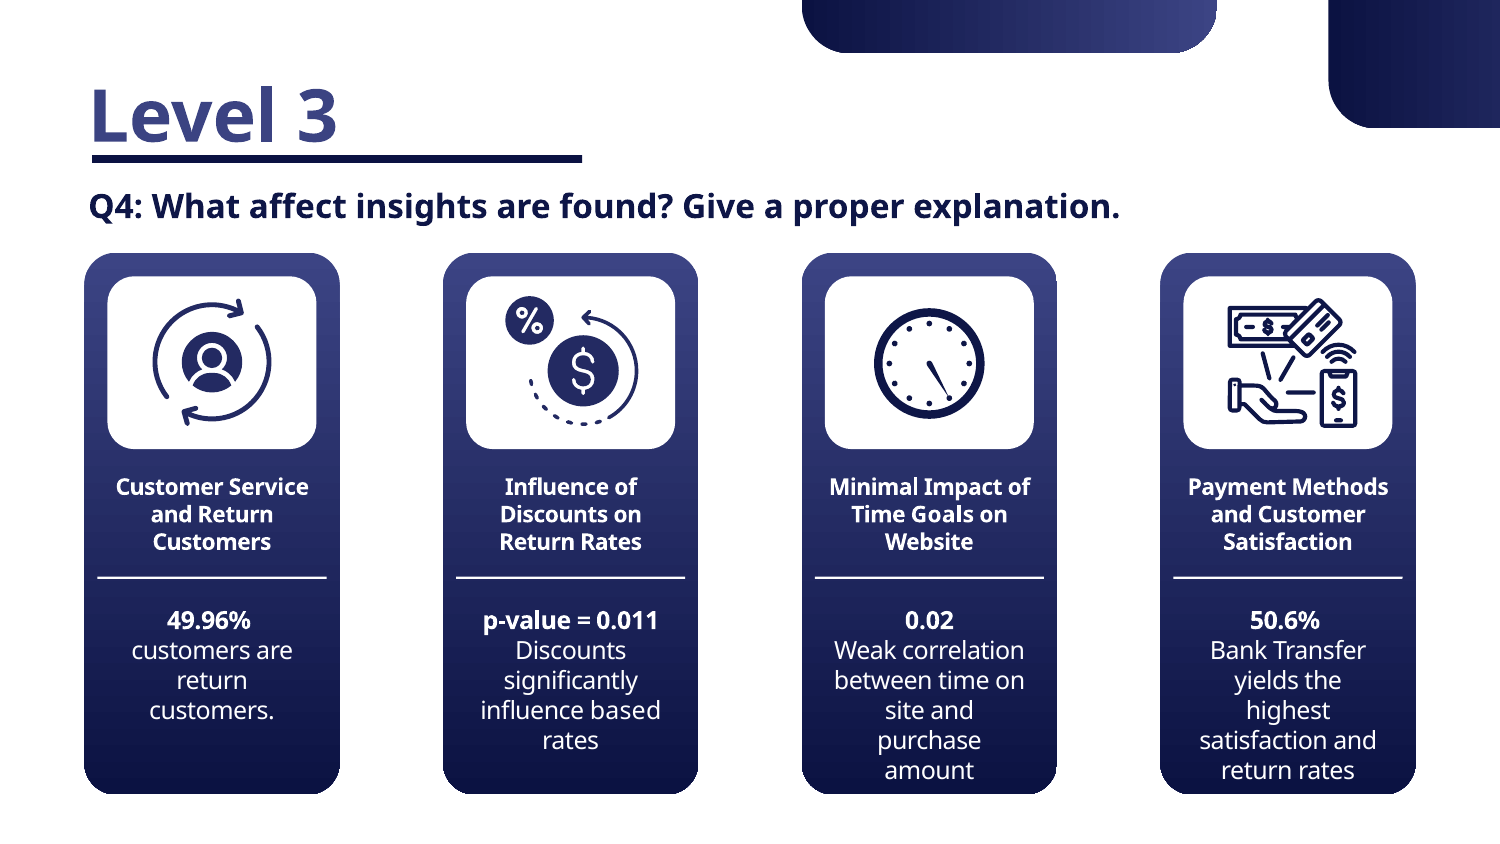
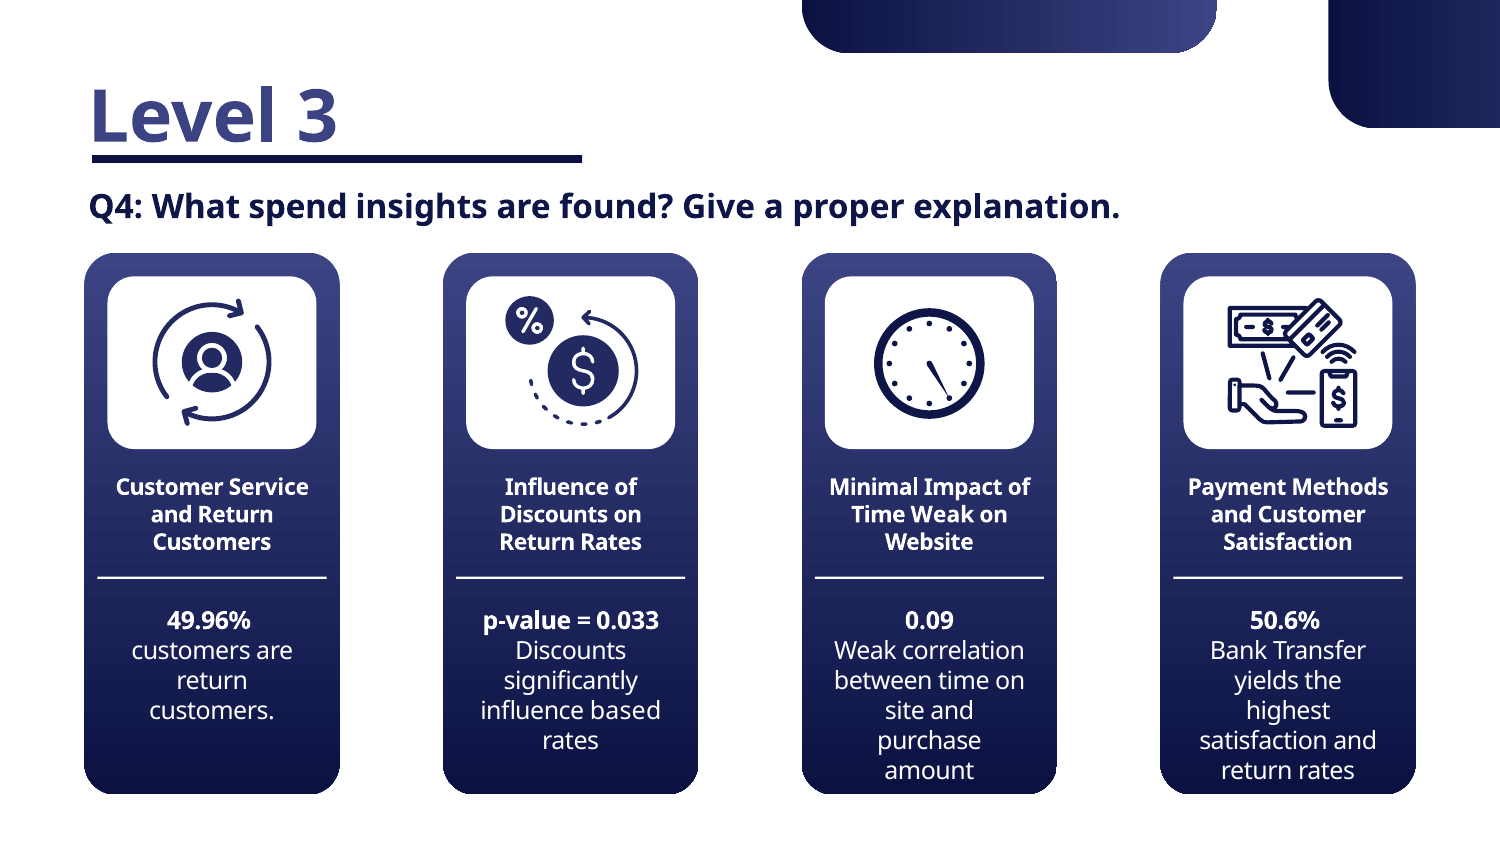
affect: affect -> spend (298, 207)
Time Goals: Goals -> Weak (942, 515)
0.011: 0.011 -> 0.033 (628, 621)
0.02: 0.02 -> 0.09 (929, 621)
